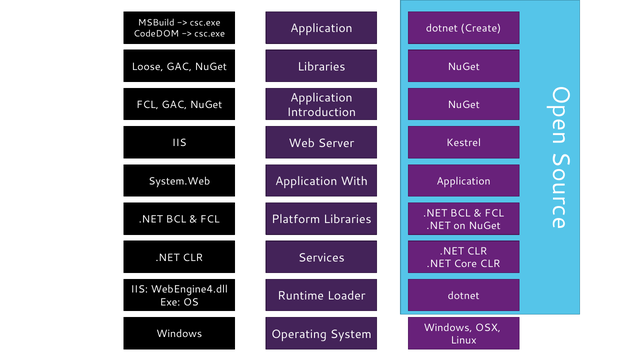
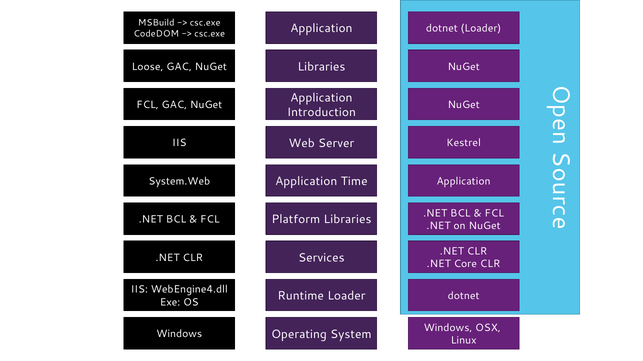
dotnet Create: Create -> Loader (481, 28)
With: With -> Time (354, 182)
